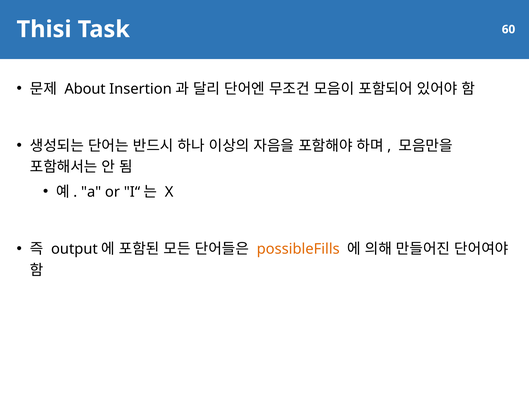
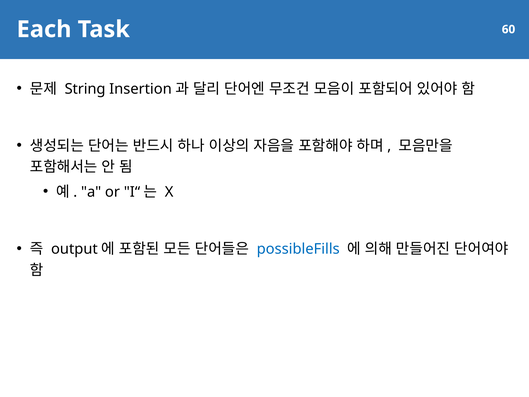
Thisi: Thisi -> Each (44, 29)
About: About -> String (85, 89)
possibleFills colour: orange -> blue (298, 249)
